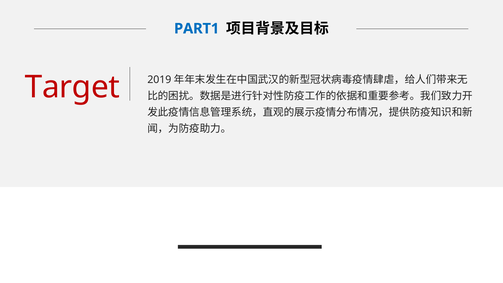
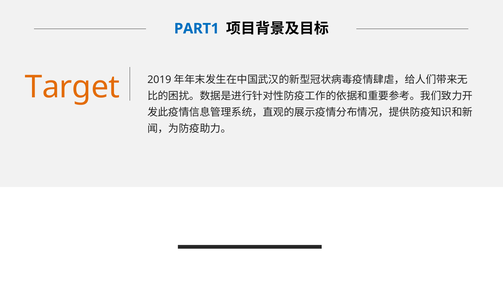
Target colour: red -> orange (72, 87)
